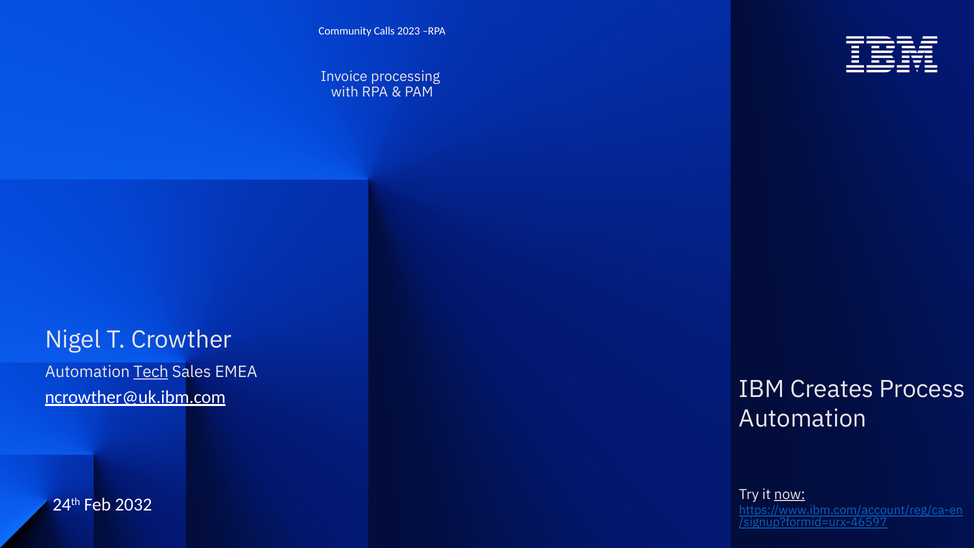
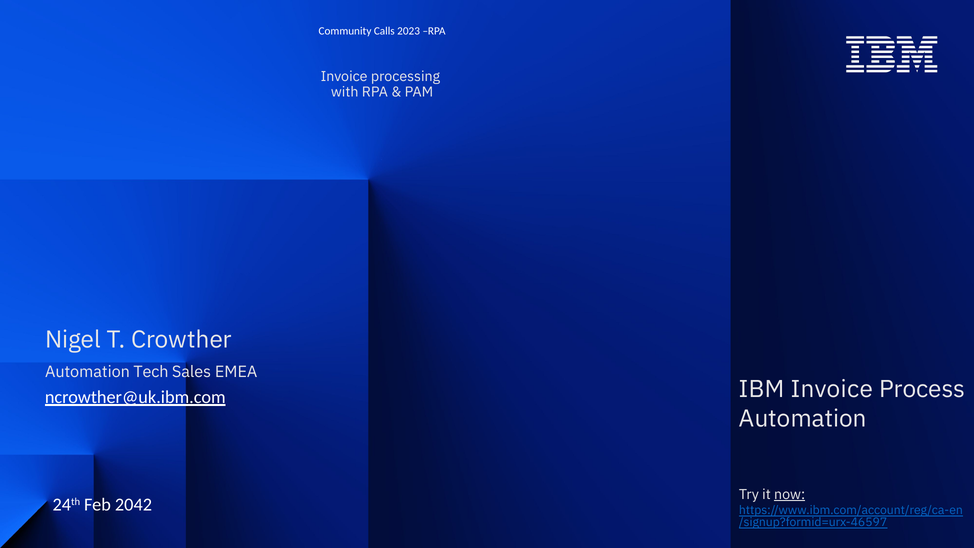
Tech underline: present -> none (151, 372)
IBM Creates: Creates -> Invoice (832, 389)
2032: 2032 -> 2042 (133, 504)
